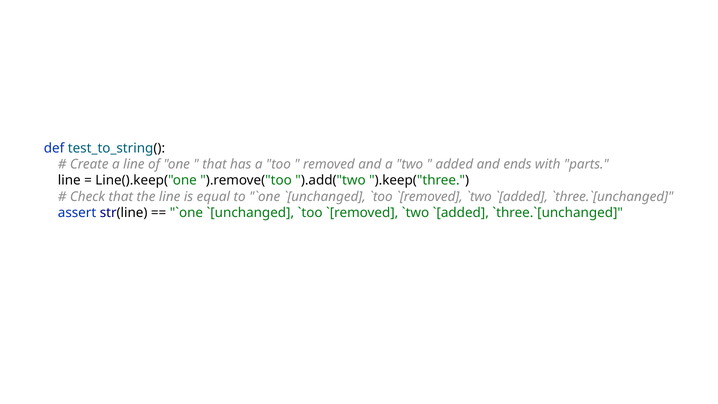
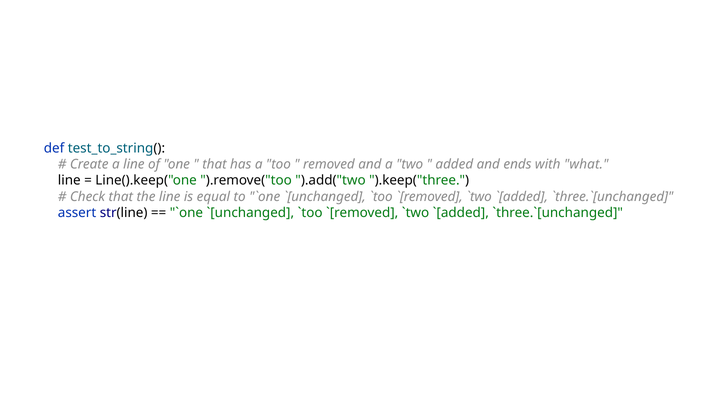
parts: parts -> what (586, 164)
